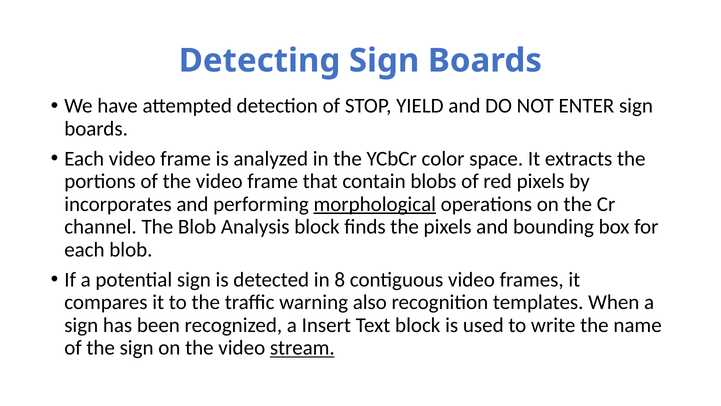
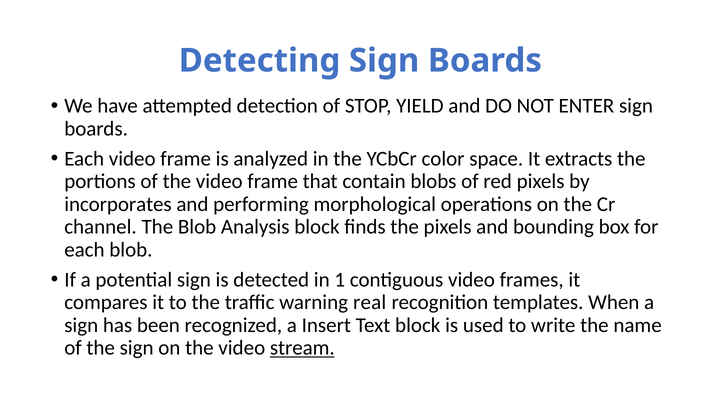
morphological underline: present -> none (375, 204)
8: 8 -> 1 (340, 280)
also: also -> real (370, 302)
